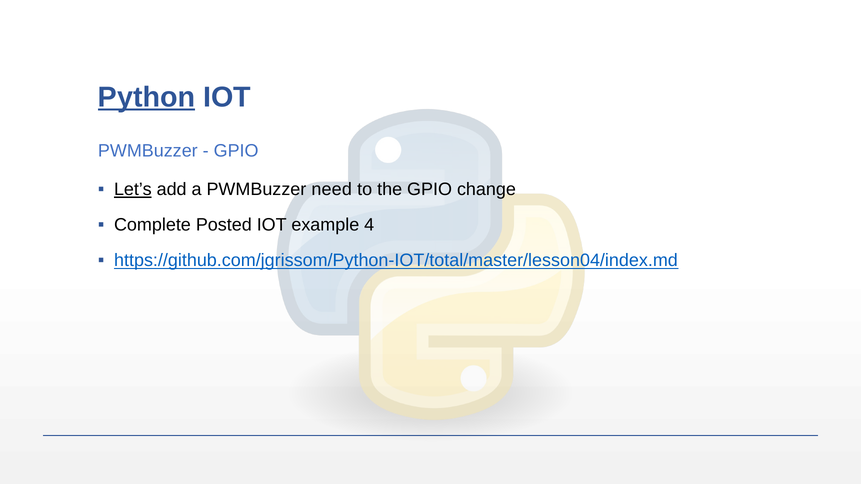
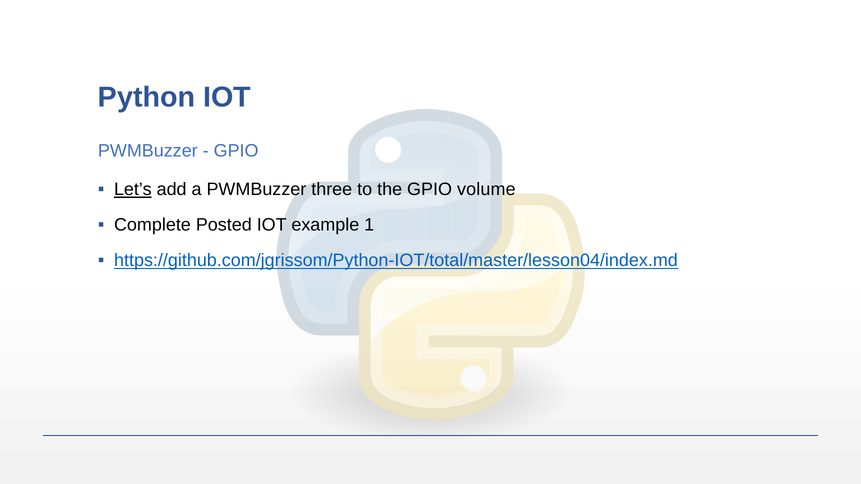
Python underline: present -> none (147, 97)
need: need -> three (332, 190)
change: change -> volume (486, 190)
4: 4 -> 1 (369, 225)
